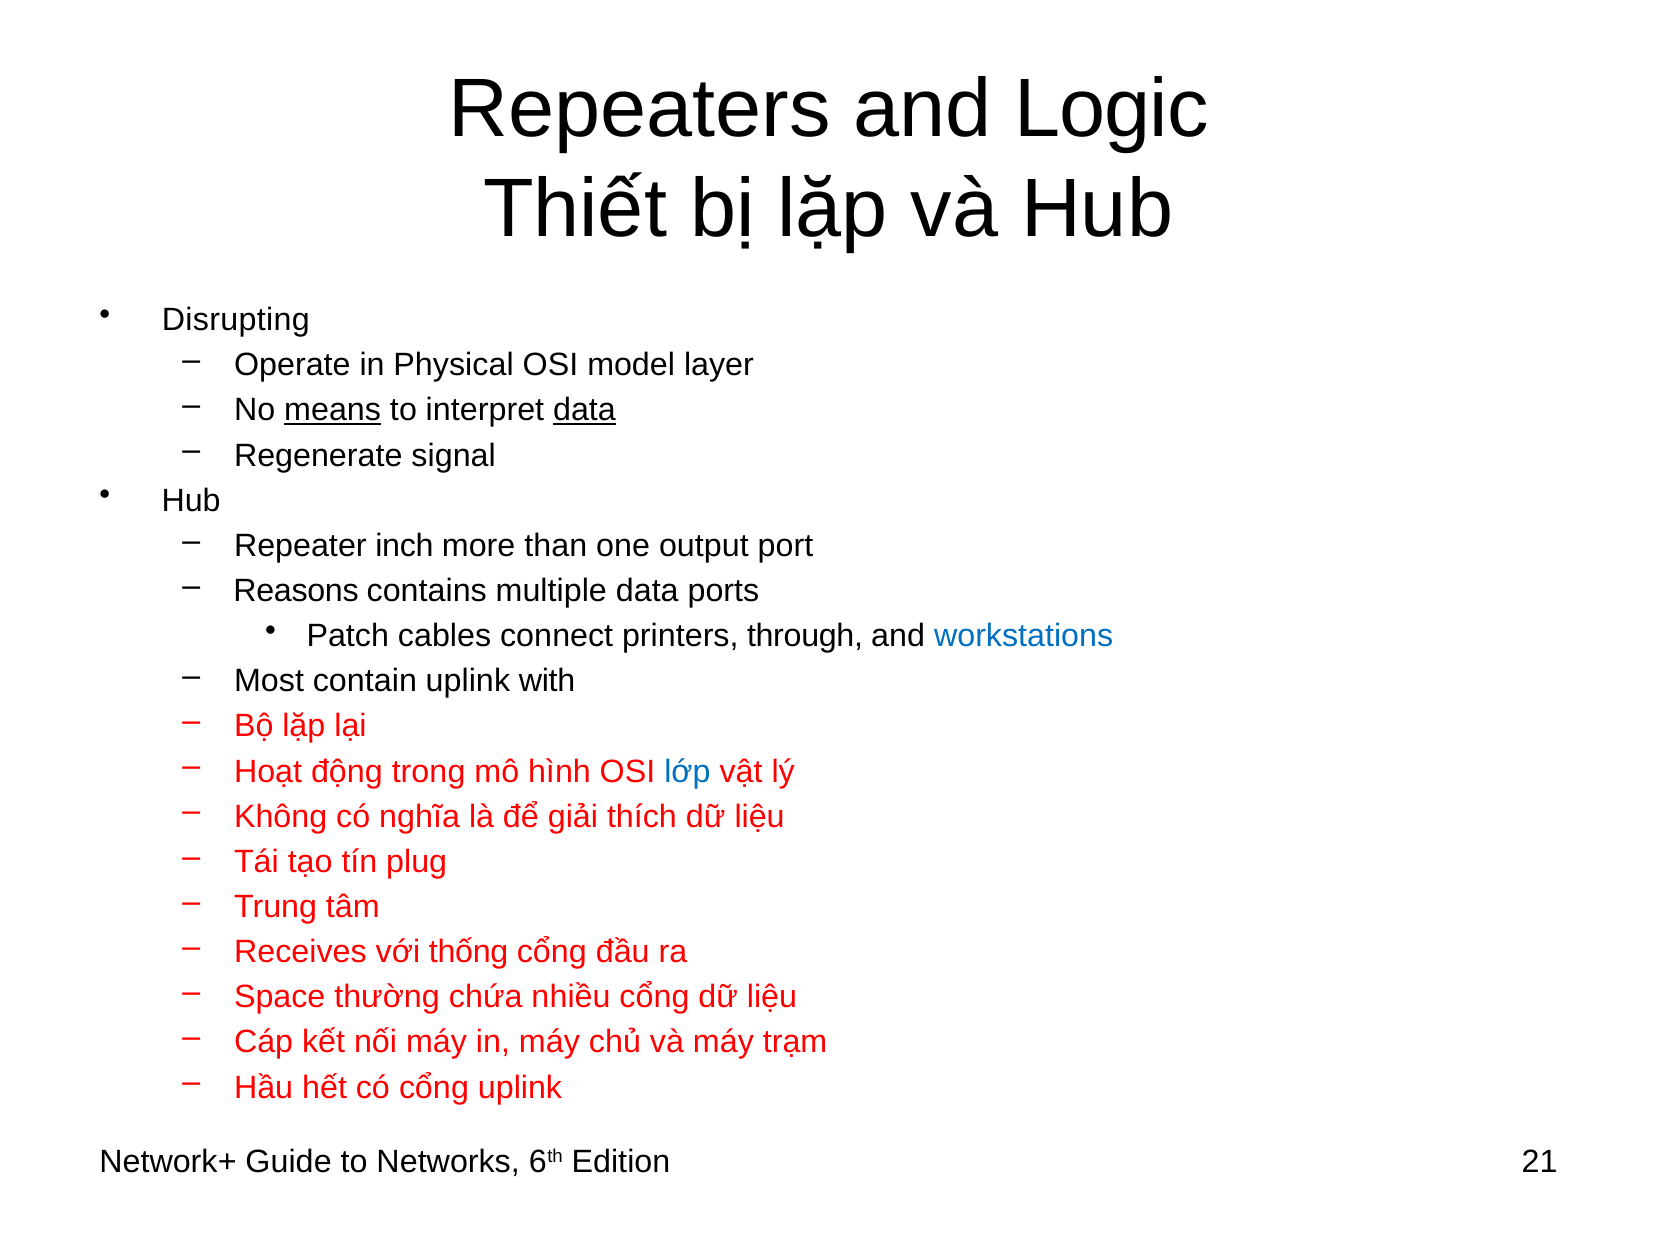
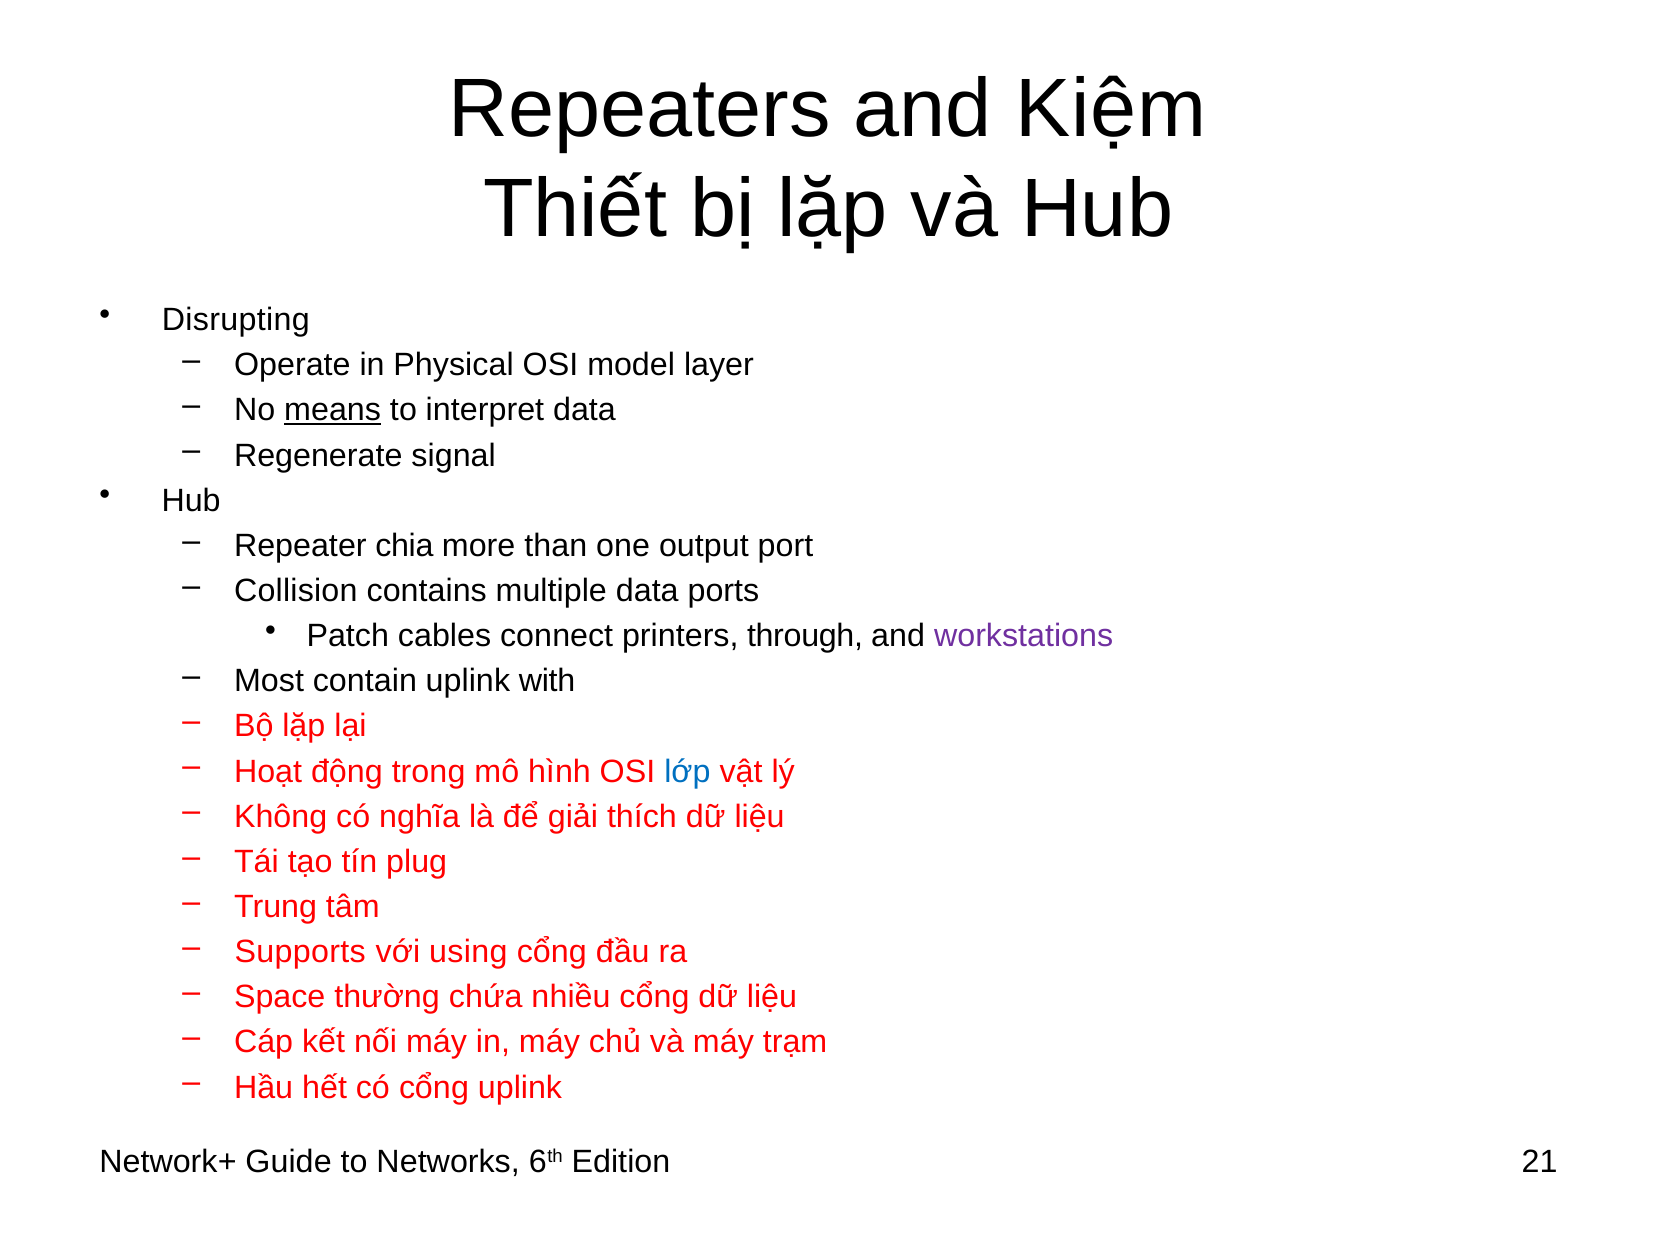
Logic: Logic -> Kiệm (1111, 109)
data underline: present -> none (584, 410)
inch: inch -> chia (404, 546)
Reasons: Reasons -> Collision (296, 591)
workstations colour: blue -> purple (1024, 636)
Receives: Receives -> Supports (300, 952)
thống: thống -> using (468, 952)
